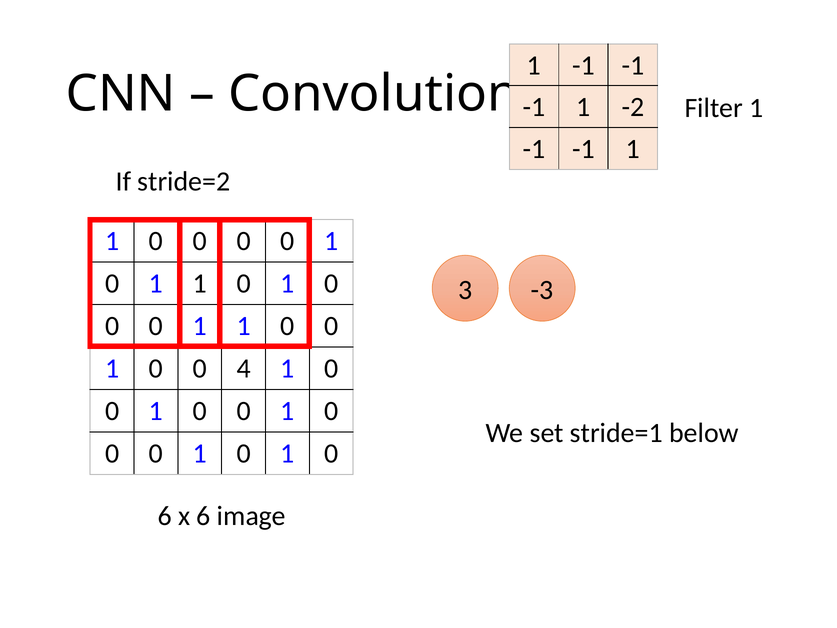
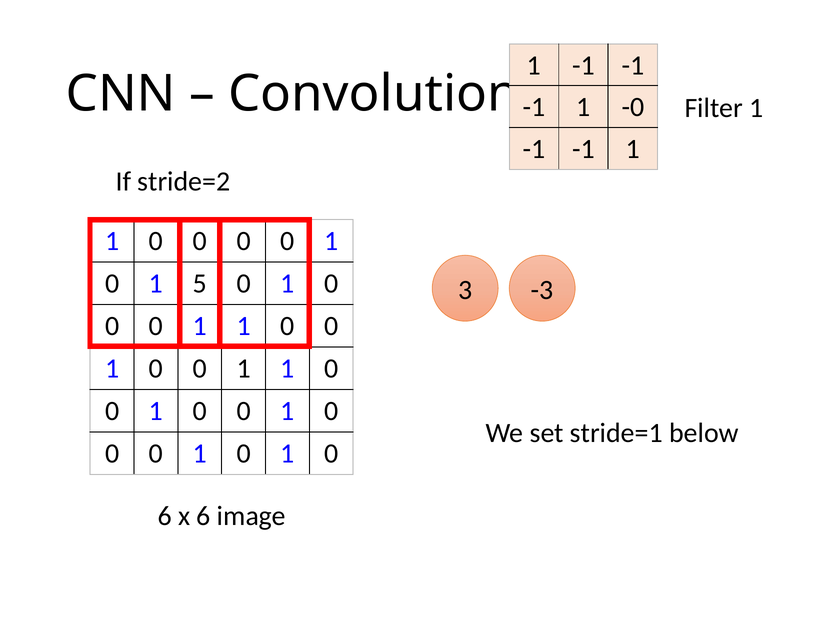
-2: -2 -> -0 (633, 107)
1: 1 -> 5 (200, 284)
4: 4 -> 1 (244, 368)
